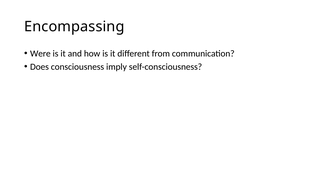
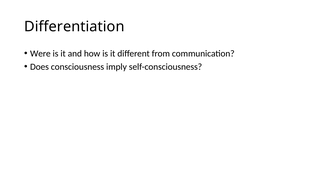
Encompassing: Encompassing -> Differentiation (74, 27)
